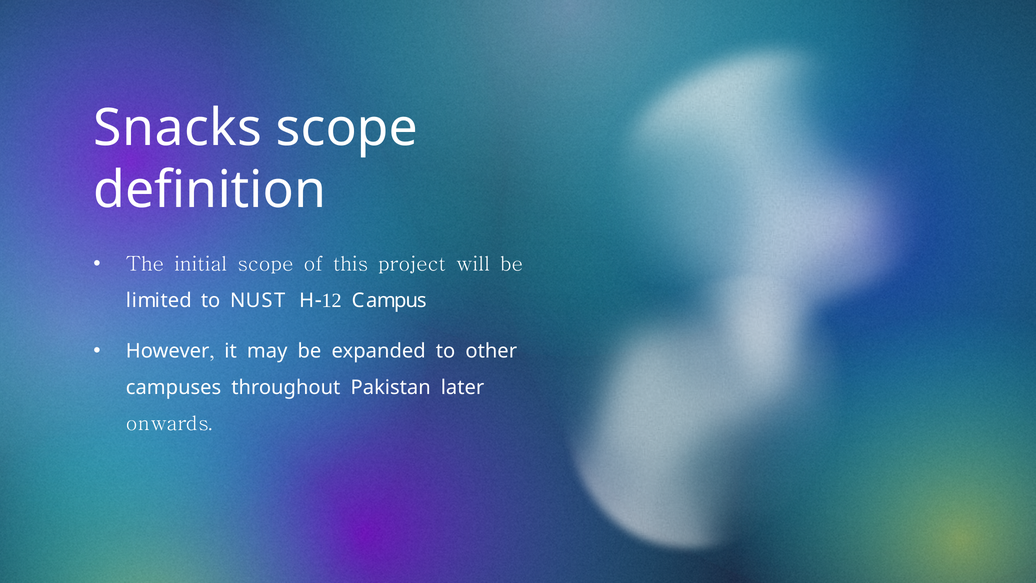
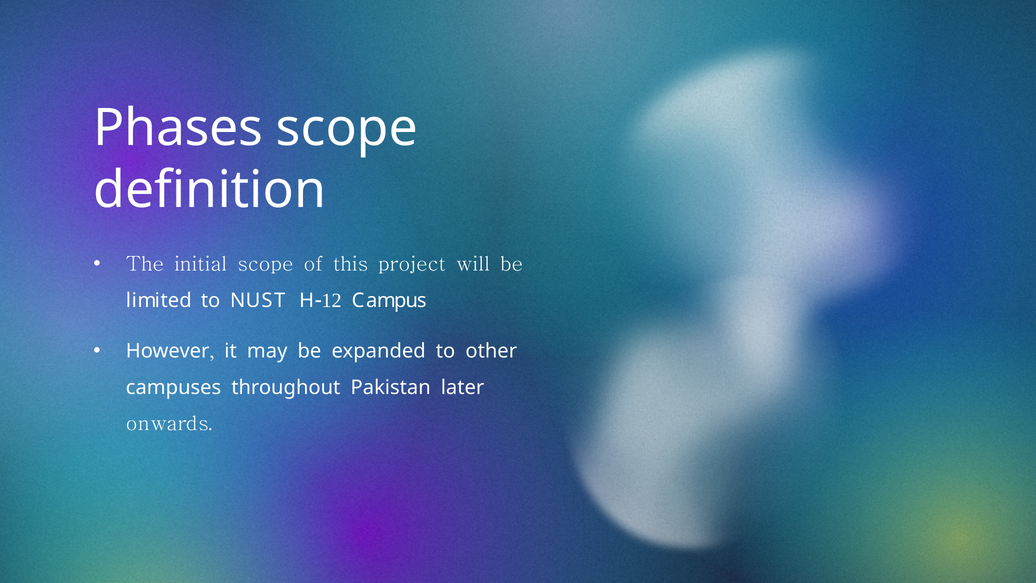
Snacks: Snacks -> Phases (178, 128)
